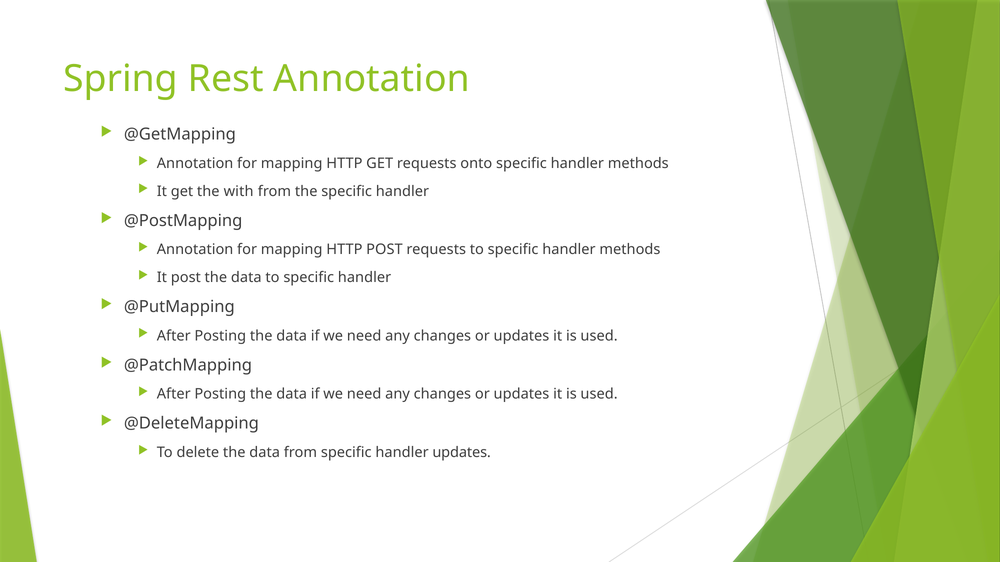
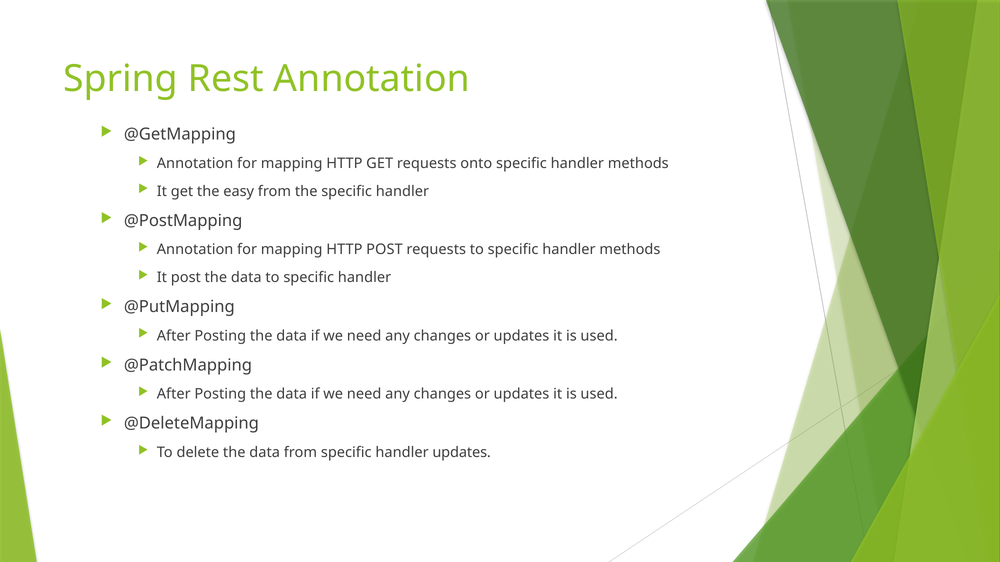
with: with -> easy (239, 191)
